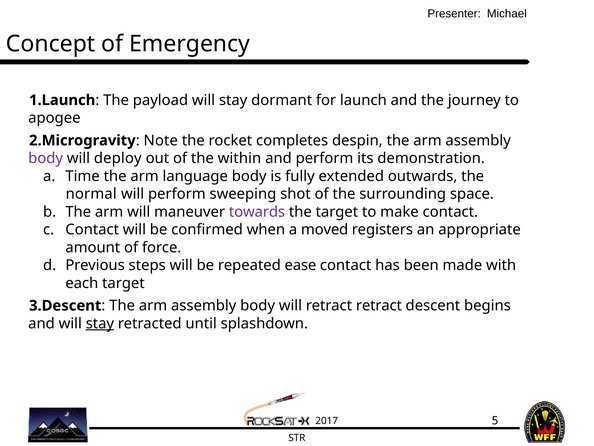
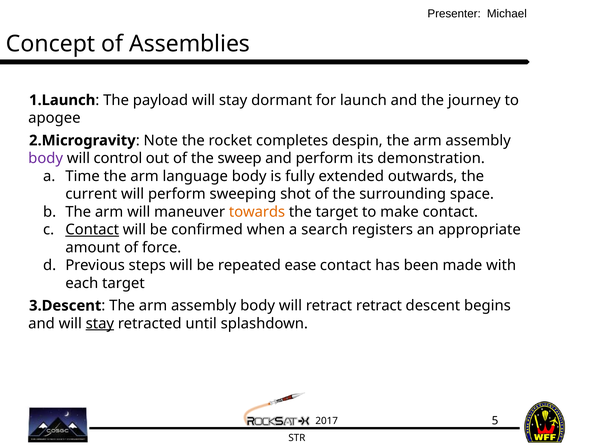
Emergency: Emergency -> Assemblies (190, 44)
deploy: deploy -> control (118, 158)
within: within -> sweep (240, 158)
normal: normal -> current (91, 194)
towards colour: purple -> orange (257, 212)
Contact underline: none -> present (92, 229)
moved: moved -> search (325, 229)
